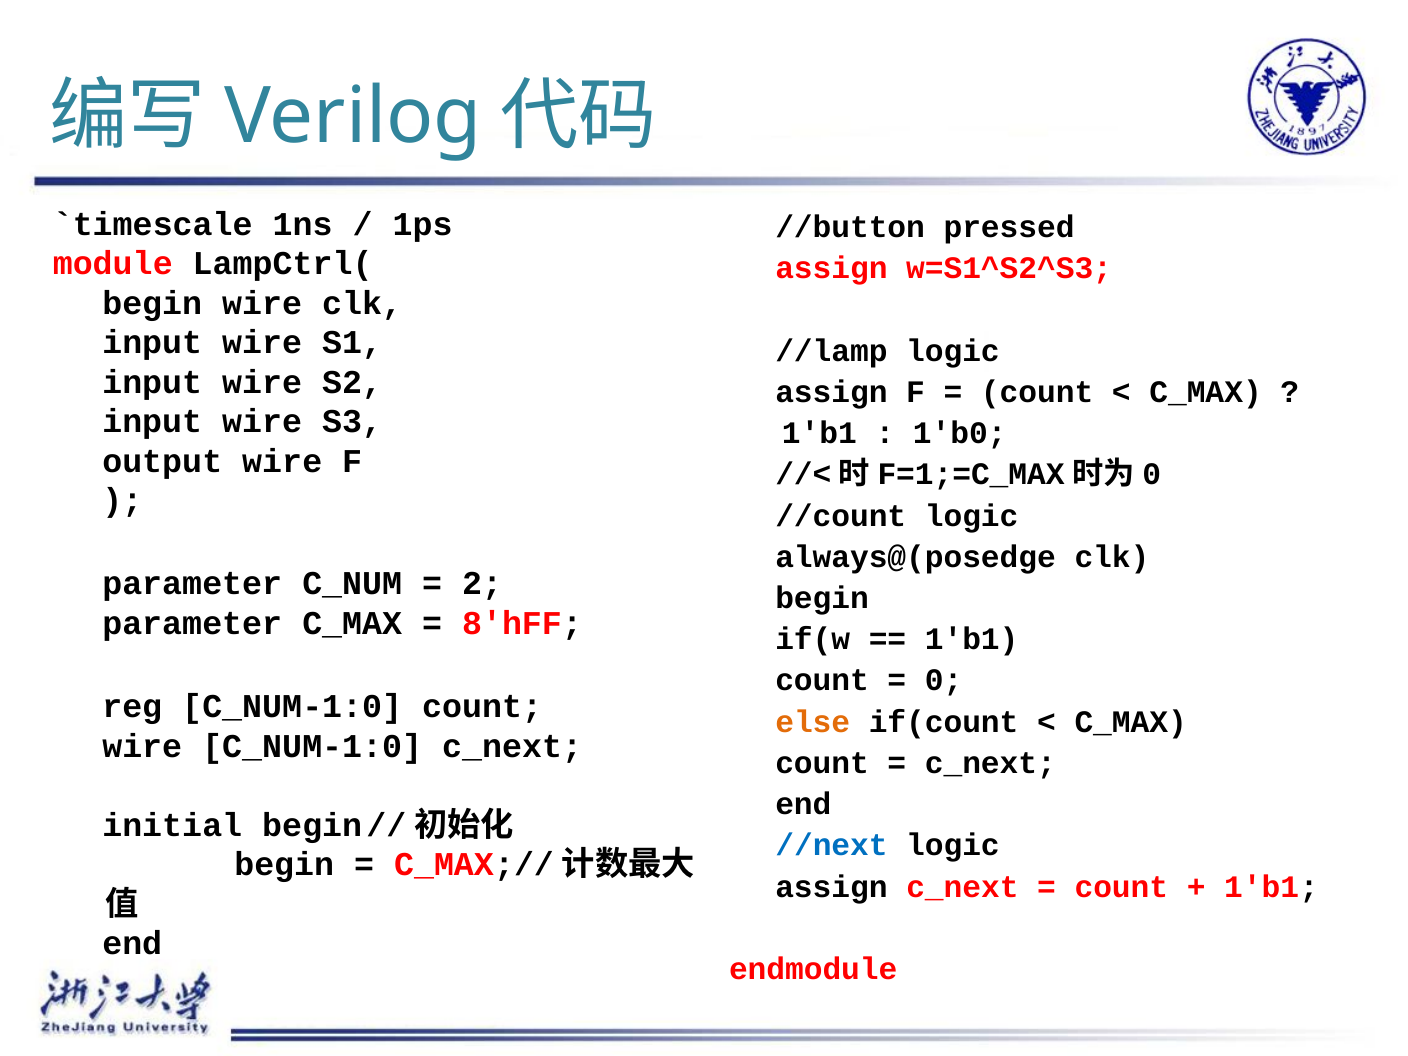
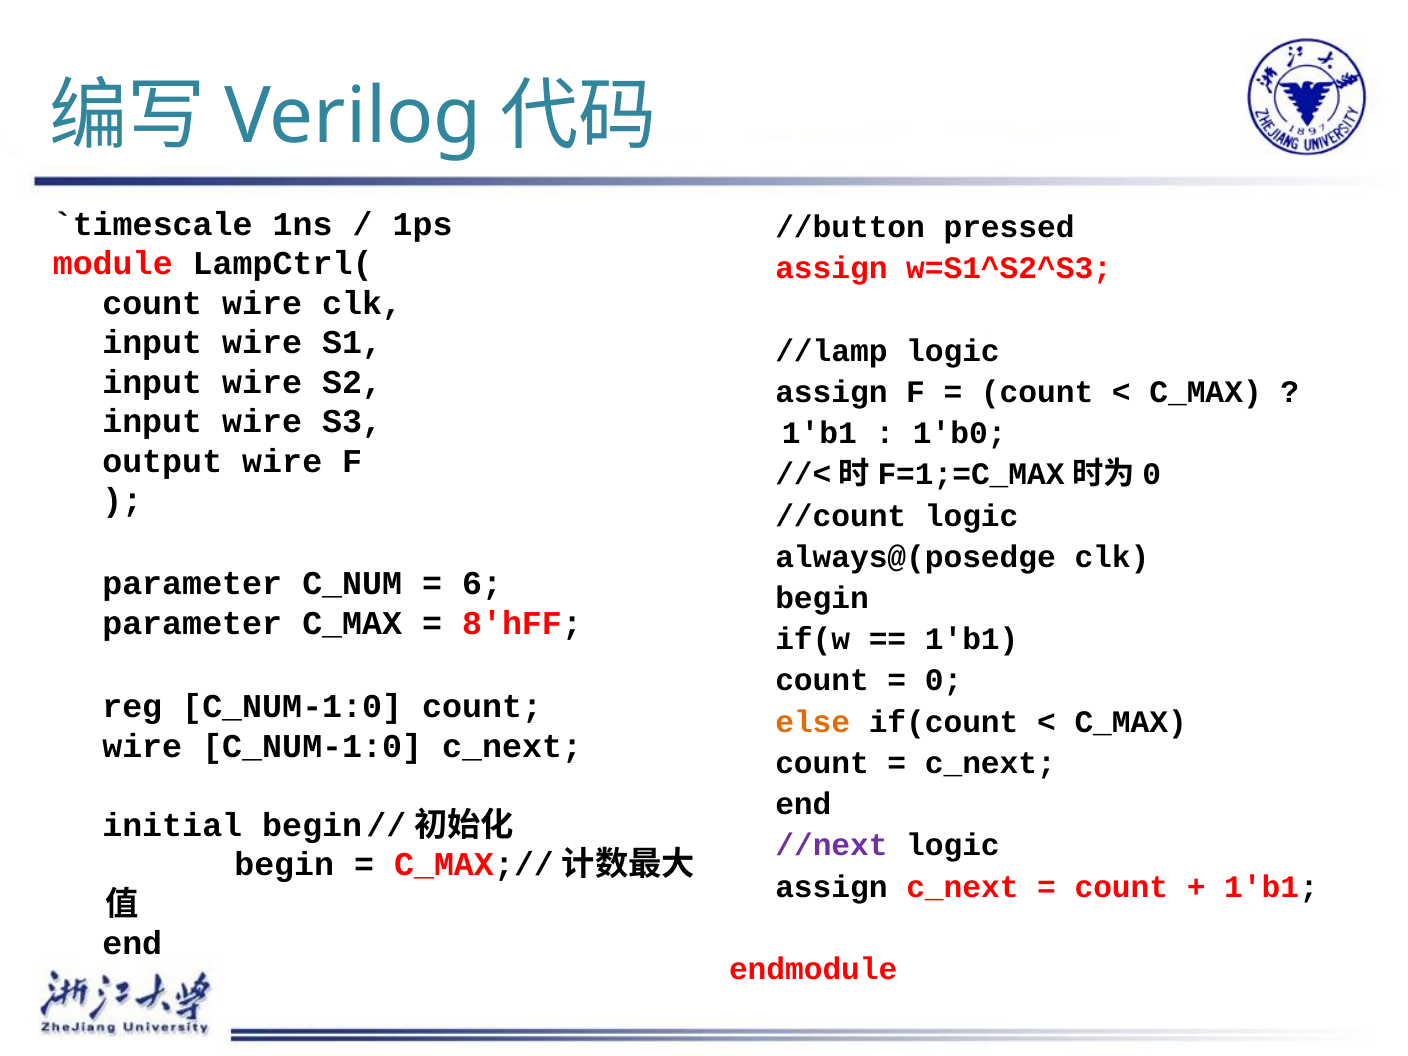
begin: begin -> count (152, 303)
2: 2 -> 6 (482, 584)
//next colour: blue -> purple (831, 846)
